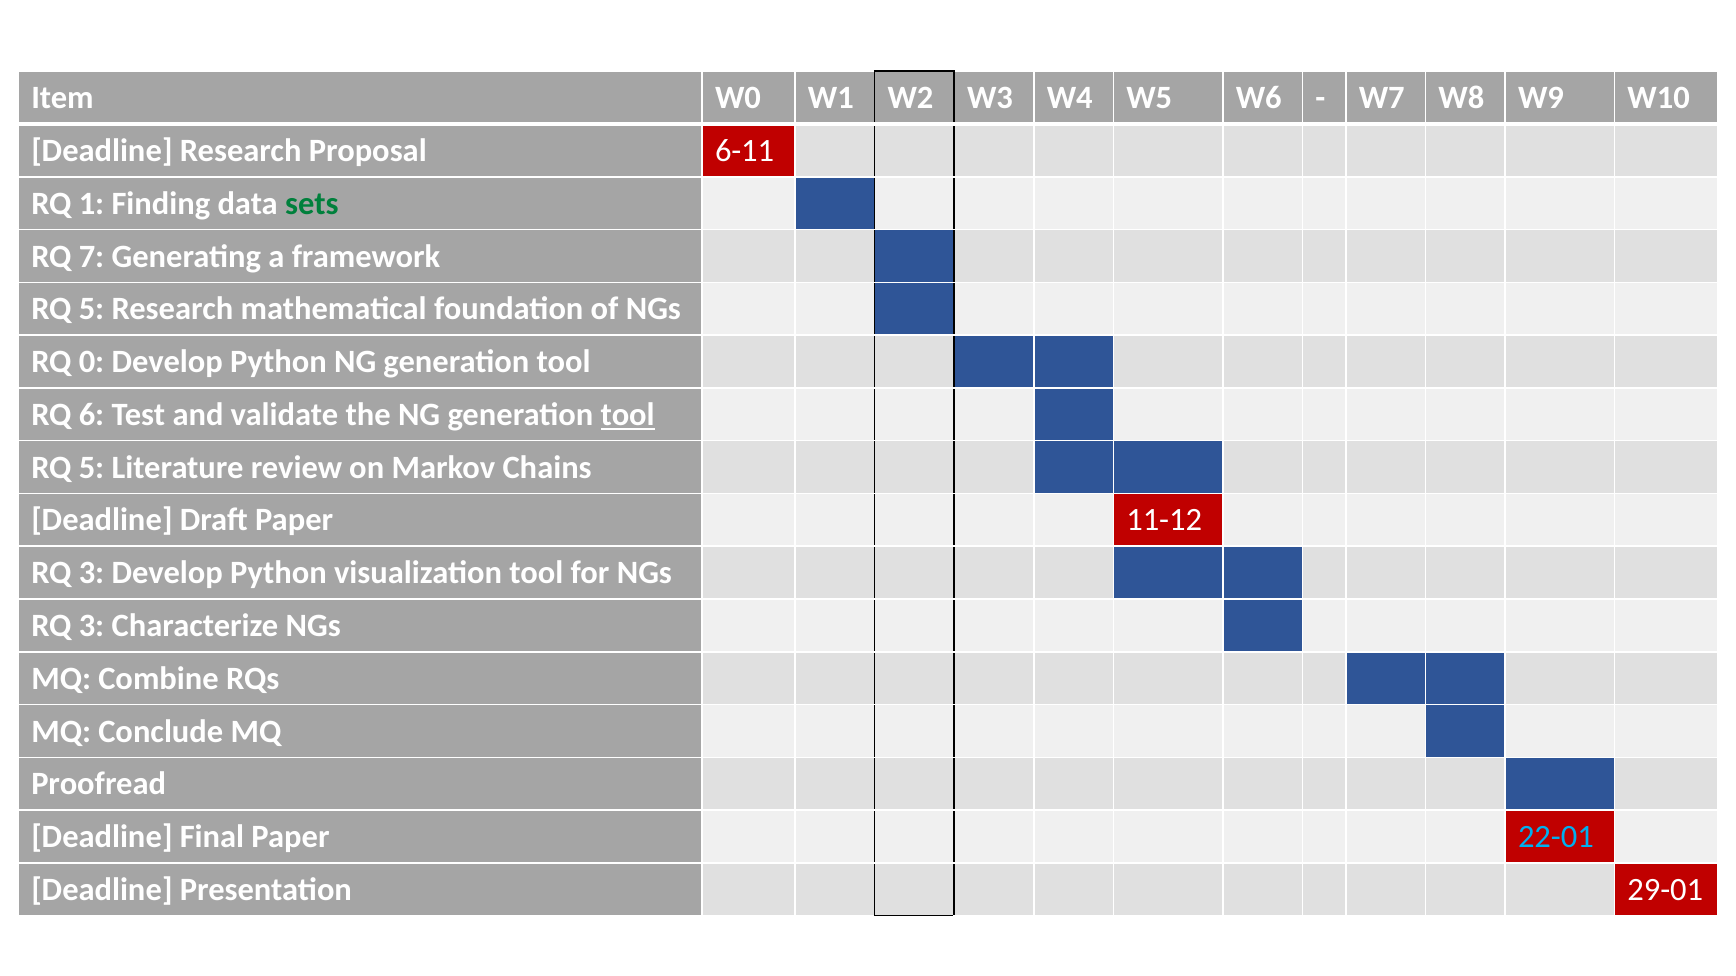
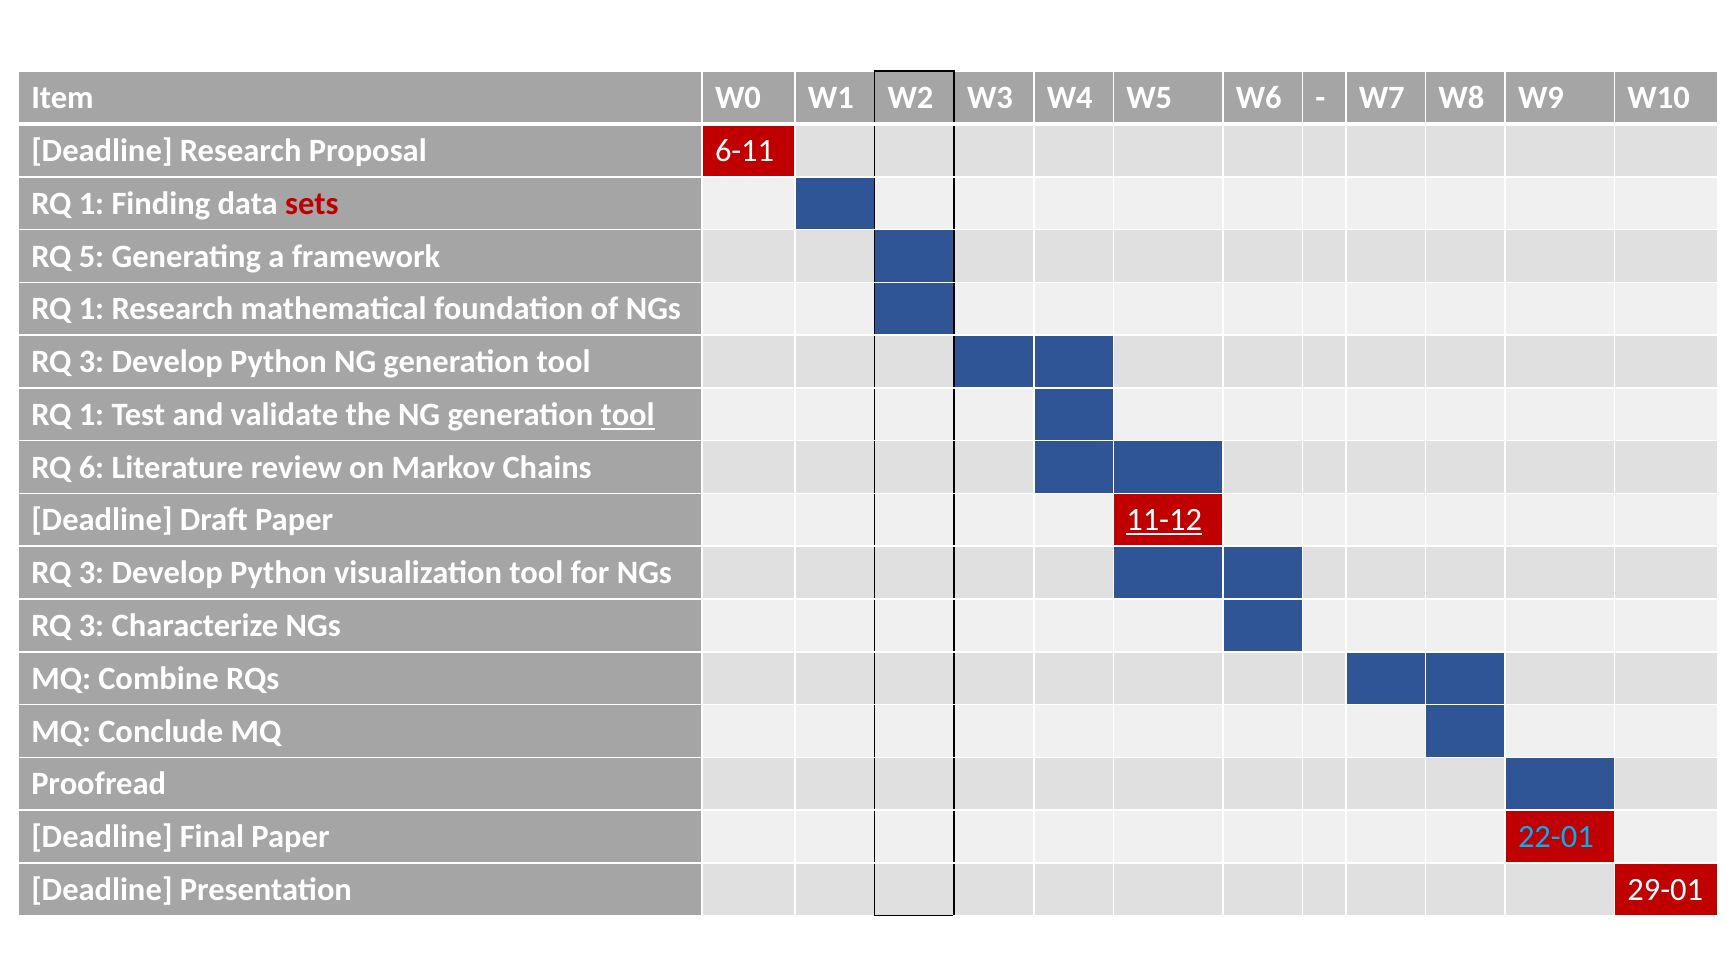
sets colour: green -> red (312, 204)
7: 7 -> 5 (91, 256)
5: 5 -> 1 (91, 309)
0: 0 -> 3 (91, 362)
6: 6 -> 1 (91, 415)
5: 5 -> 6 (91, 468)
11-12 underline: none -> present (1164, 520)
